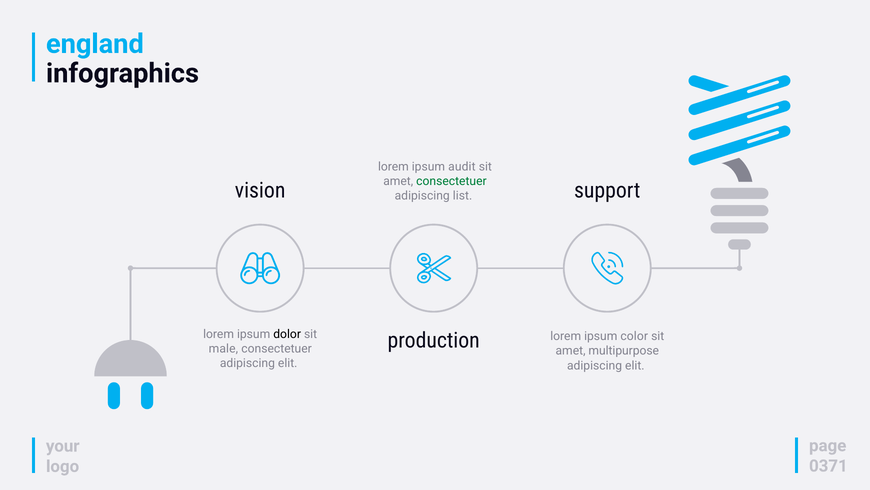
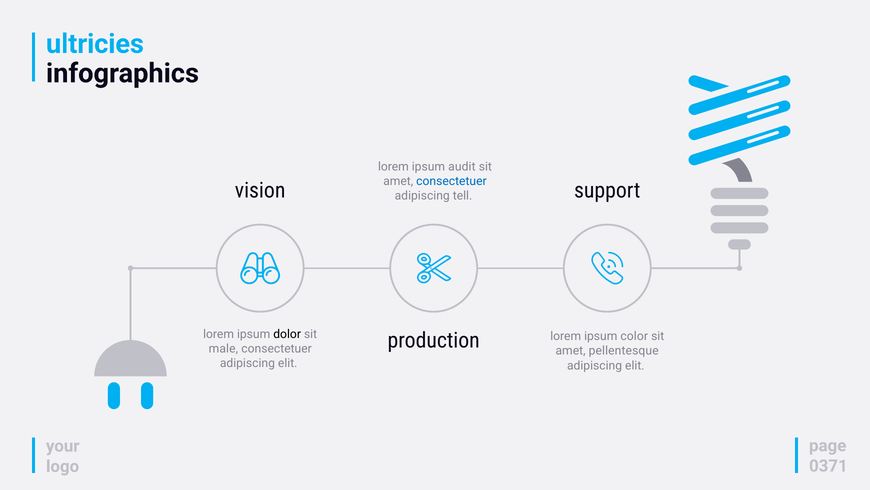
england: england -> ultricies (95, 44)
consectetuer colour: green -> blue (451, 181)
list: list -> tell (463, 196)
multipurpose: multipurpose -> pellentesque (624, 351)
